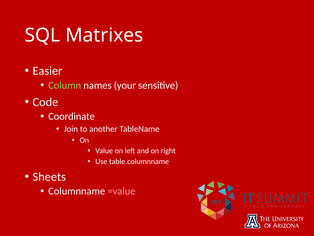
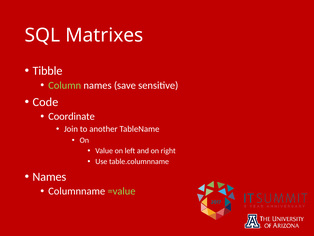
Easier: Easier -> Tibble (47, 71)
your: your -> save (125, 85)
Sheets: Sheets -> Names (49, 176)
=value colour: pink -> light green (121, 191)
